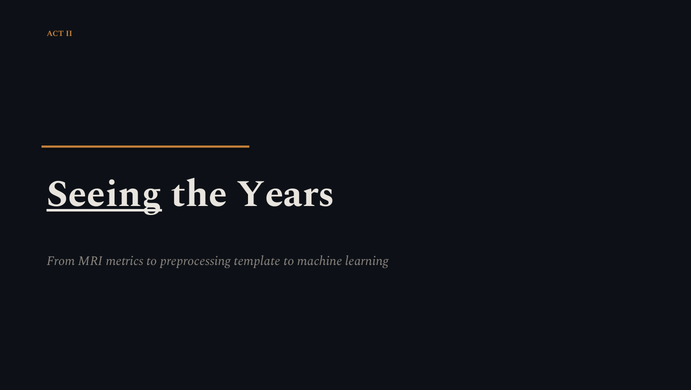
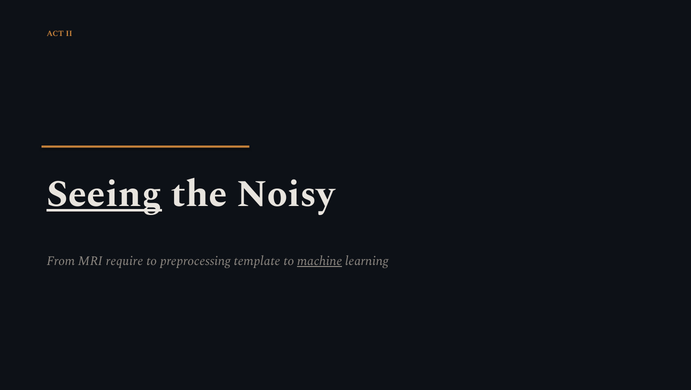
Years: Years -> Noisy (286, 194)
metrics: metrics -> require (125, 261)
machine underline: none -> present (320, 261)
